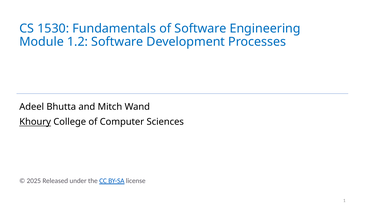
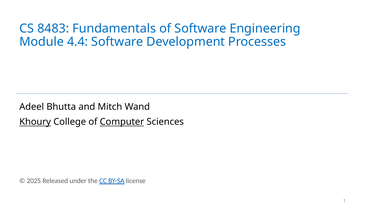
1530: 1530 -> 8483 (53, 28)
1.2: 1.2 -> 4.4 (78, 42)
Computer underline: none -> present (122, 122)
